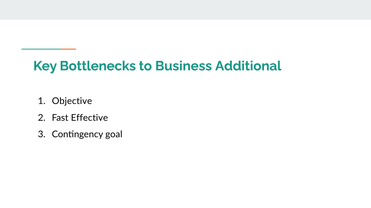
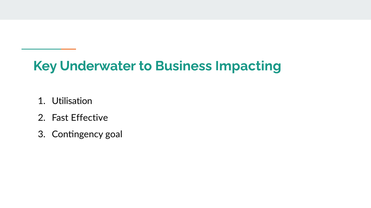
Bottlenecks: Bottlenecks -> Underwater (98, 66)
Additional: Additional -> Impacting (248, 66)
Objective: Objective -> Utilisation (72, 101)
